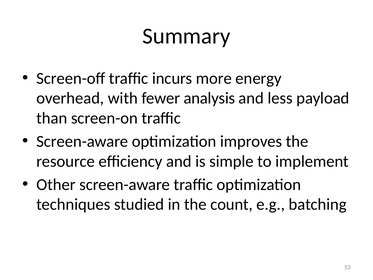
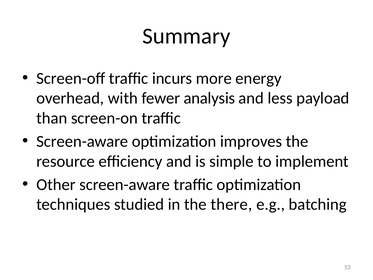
count: count -> there (231, 204)
